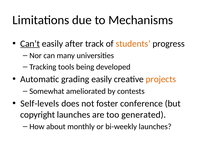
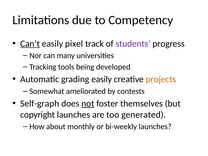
Mechanisms: Mechanisms -> Competency (141, 20)
after: after -> pixel (74, 44)
students colour: orange -> purple (133, 44)
Self-levels: Self-levels -> Self-graph (40, 104)
not underline: none -> present (88, 104)
conference: conference -> themselves (142, 104)
